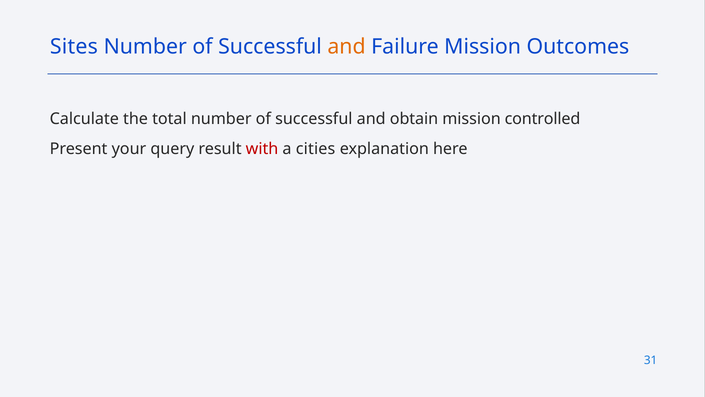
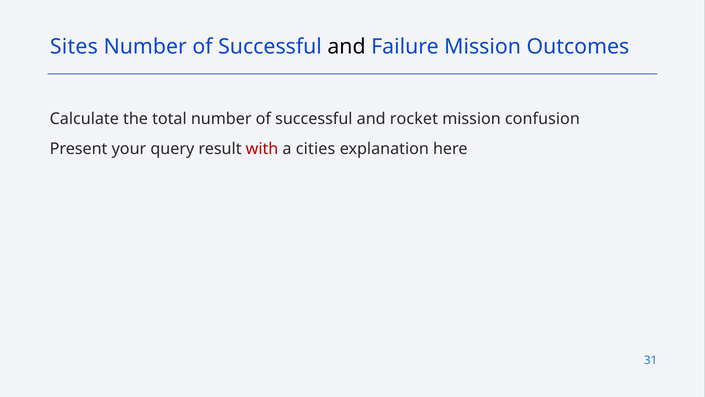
and colour: orange -> black (347, 47)
obtain: obtain -> rocket (414, 119)
controlled: controlled -> confusion (542, 119)
